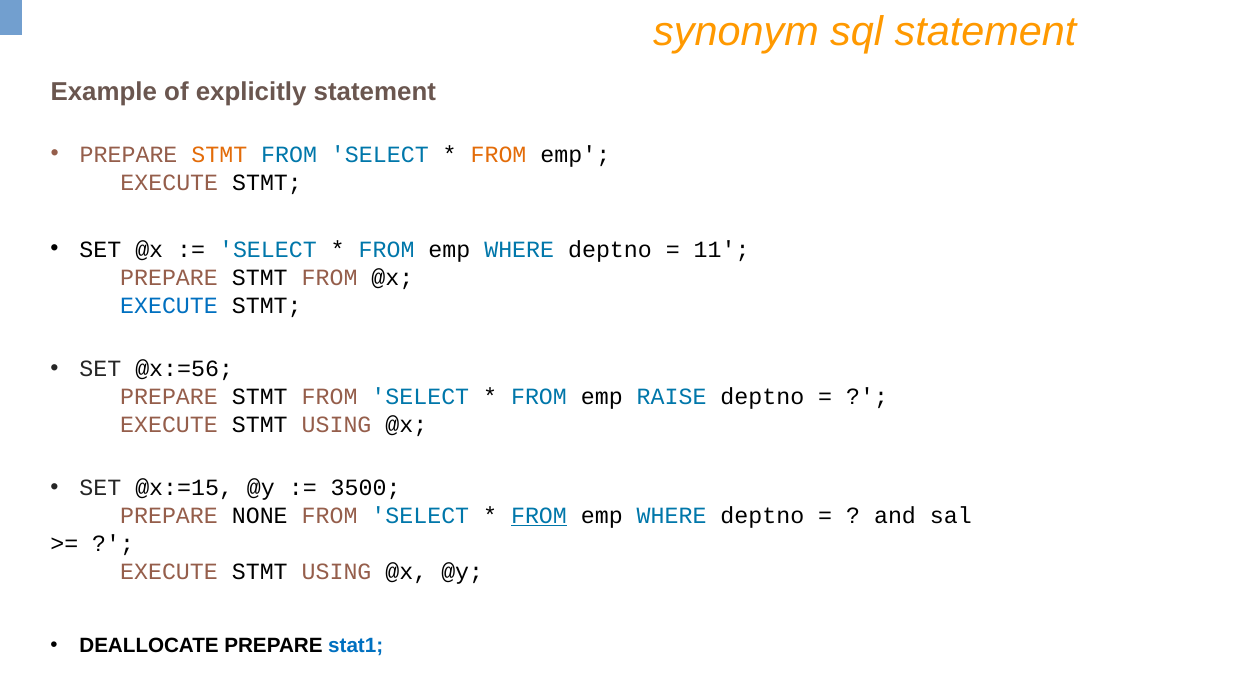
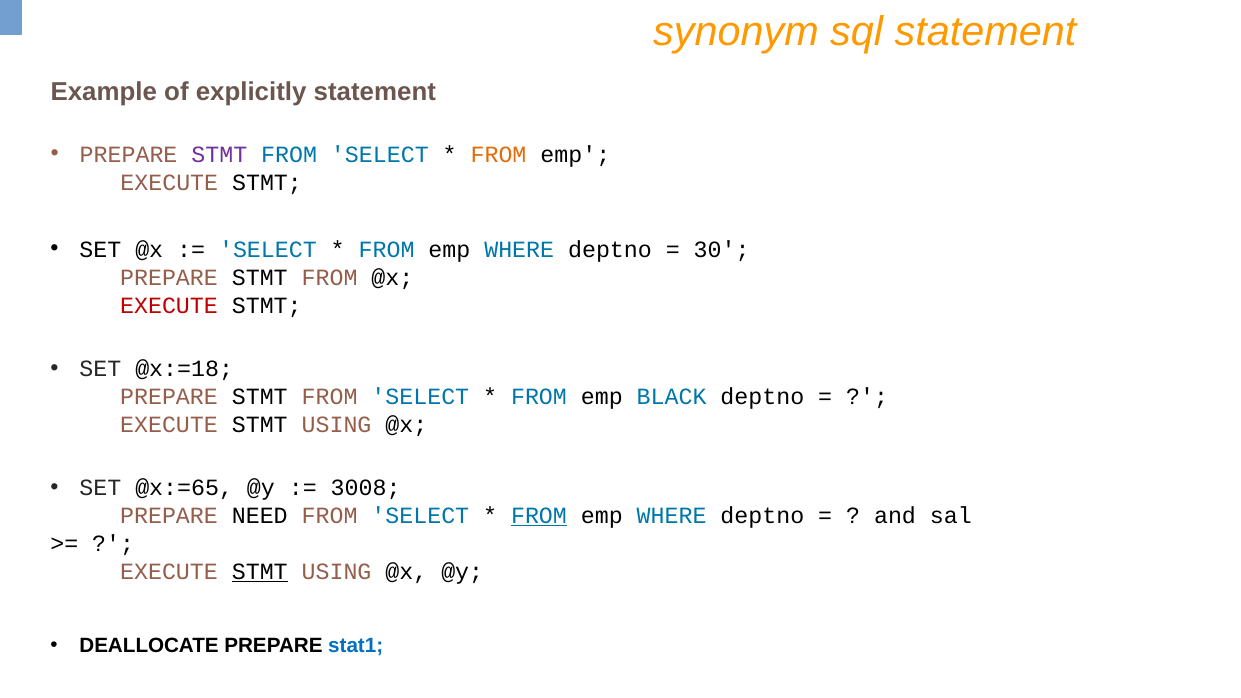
STMT colour: orange -> purple (219, 155)
11: 11 -> 30 (722, 250)
EXECUTE colour: blue -> red (169, 305)
@x:=56: @x:=56 -> @x:=18 (184, 369)
RAISE: RAISE -> BLACK (672, 397)
@x:=15: @x:=15 -> @x:=65 (184, 488)
3500: 3500 -> 3008 (366, 488)
NONE: NONE -> NEED (260, 516)
STMT underline: none -> present (260, 572)
